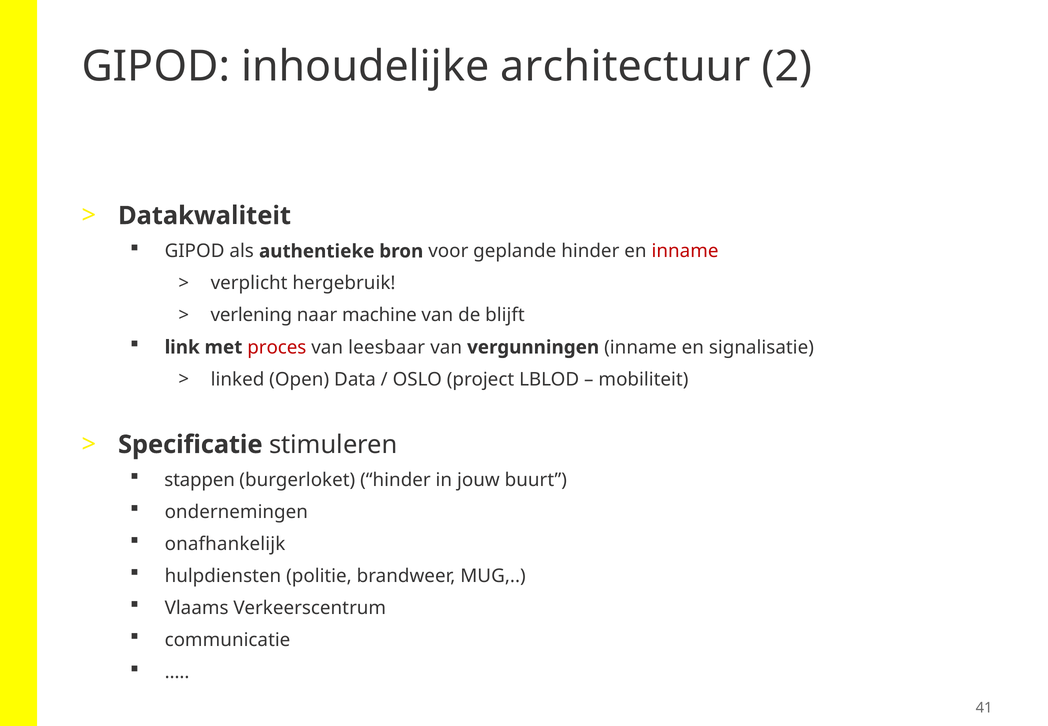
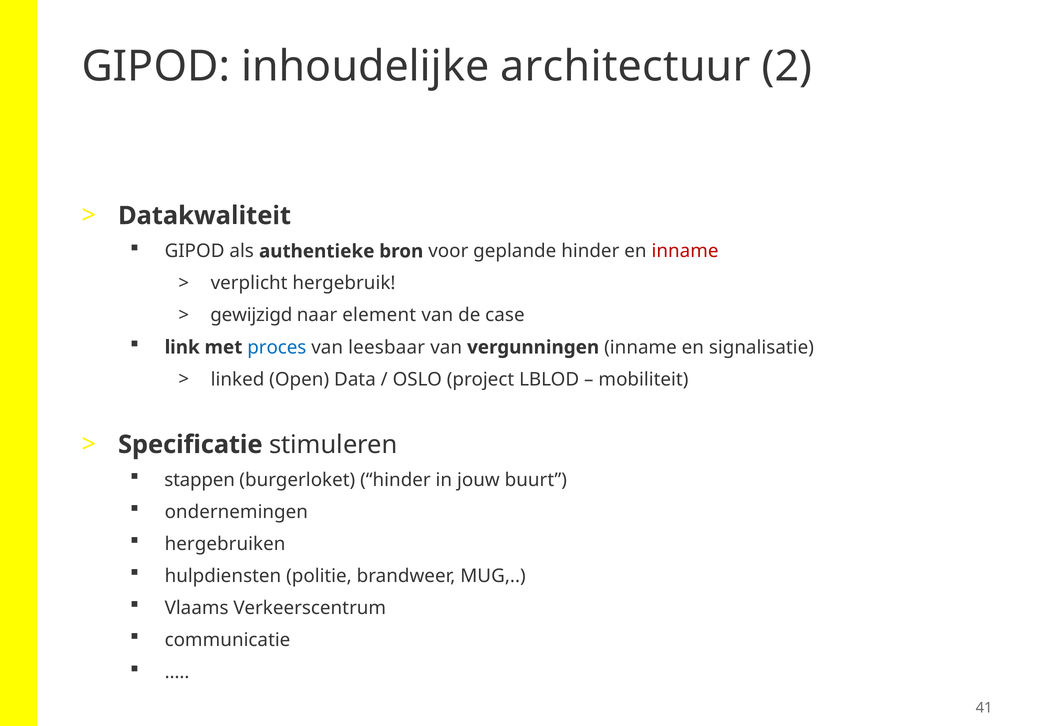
verlening: verlening -> gewijzigd (251, 315)
machine: machine -> element (379, 315)
blijft: blijft -> case (505, 315)
proces colour: red -> blue (277, 347)
onafhankelijk: onafhankelijk -> hergebruiken (225, 544)
